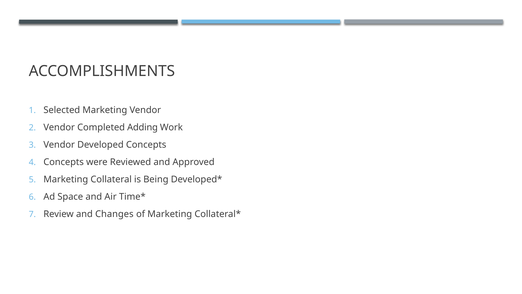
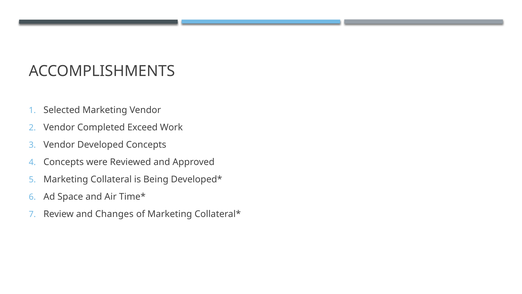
Adding: Adding -> Exceed (143, 127)
